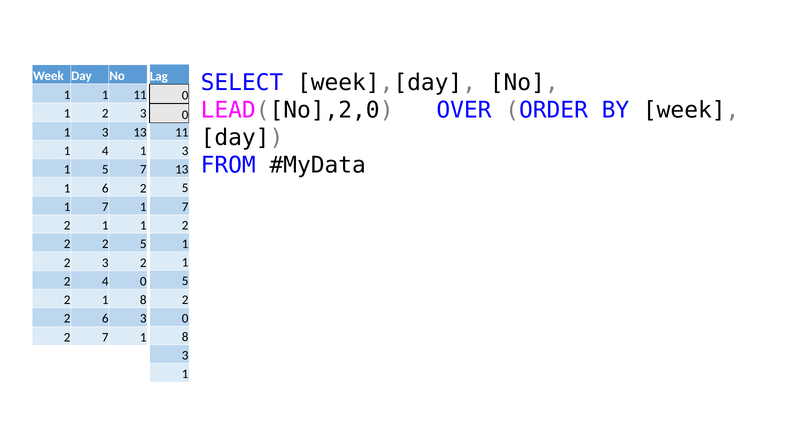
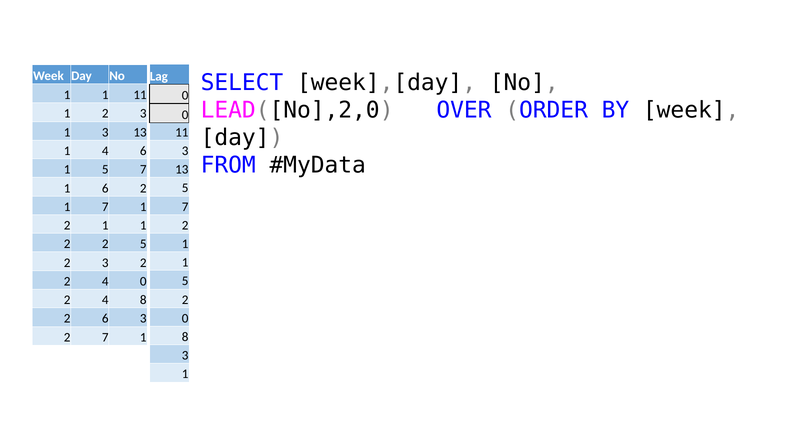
4 1: 1 -> 6 (143, 151)
1: 1 -> 4 (105, 300)
